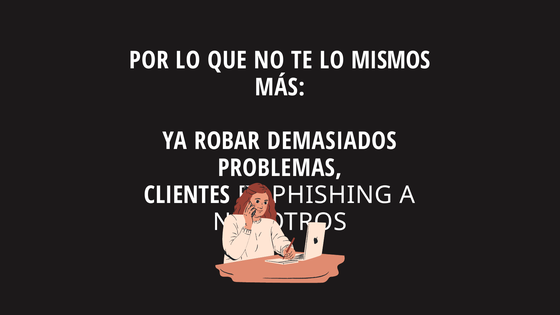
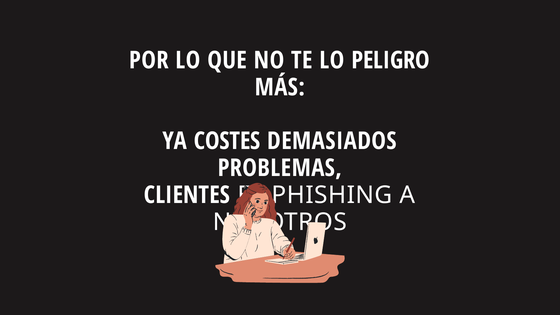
MISMOS: MISMOS -> PELIGRO (391, 60)
ROBAR: ROBAR -> COSTES (227, 141)
